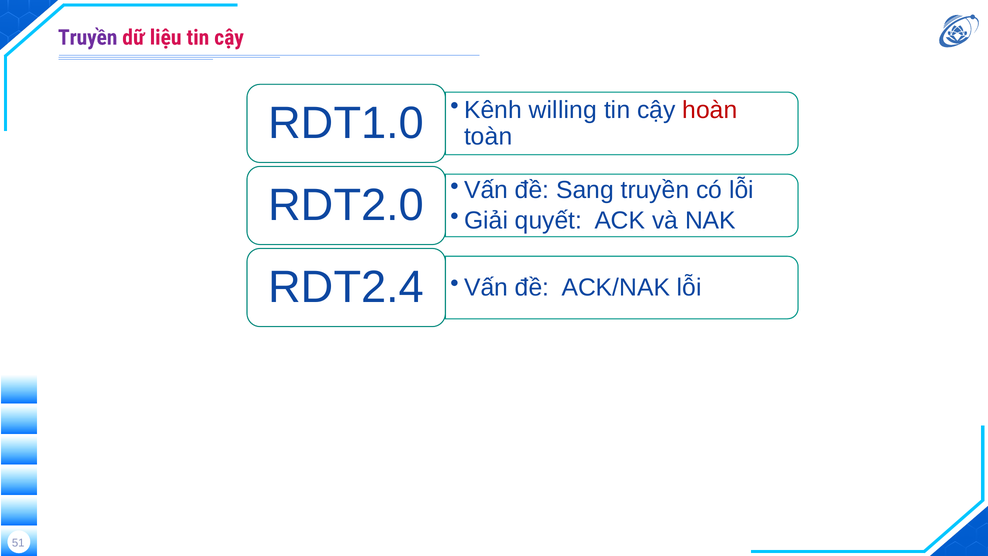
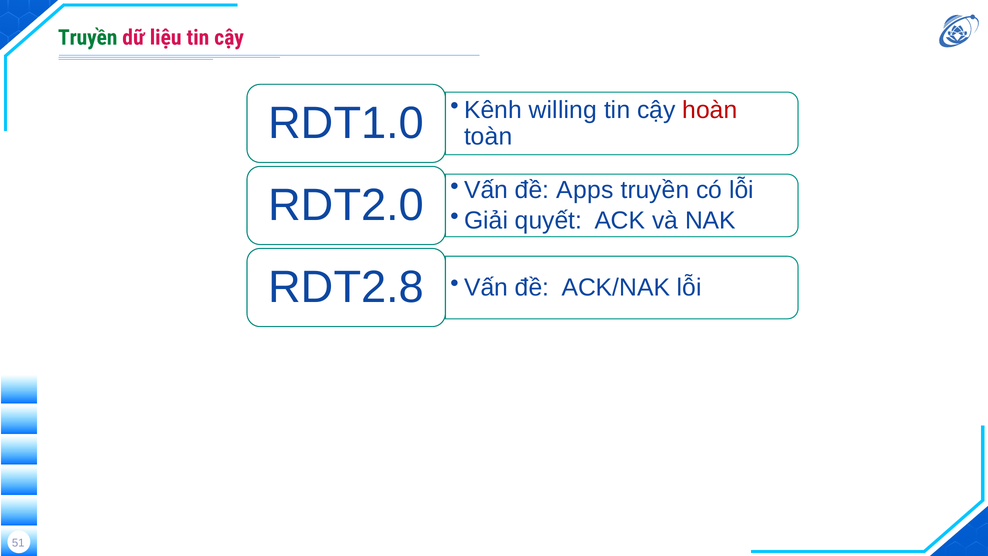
Truyền colour: purple -> green (88, 38)
Sang: Sang -> Apps (585, 190)
RDT2.4: RDT2.4 -> RDT2.8 (346, 287)
